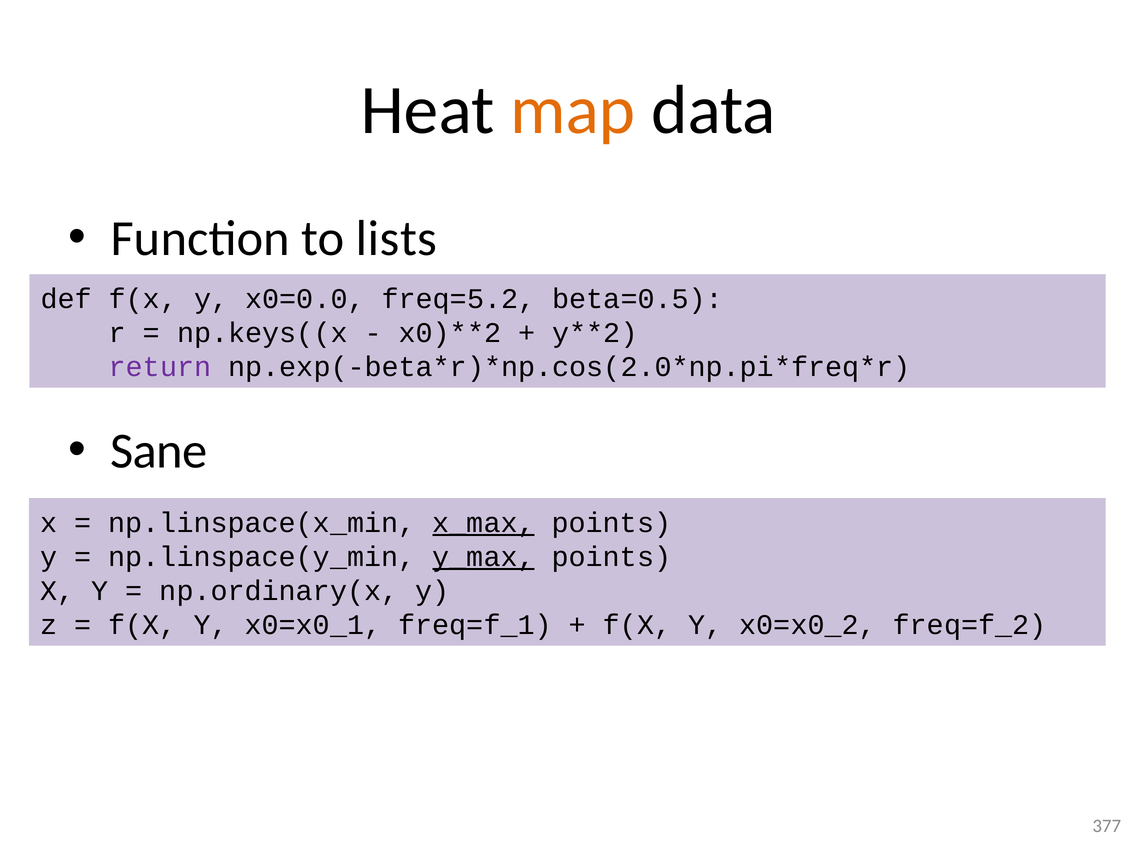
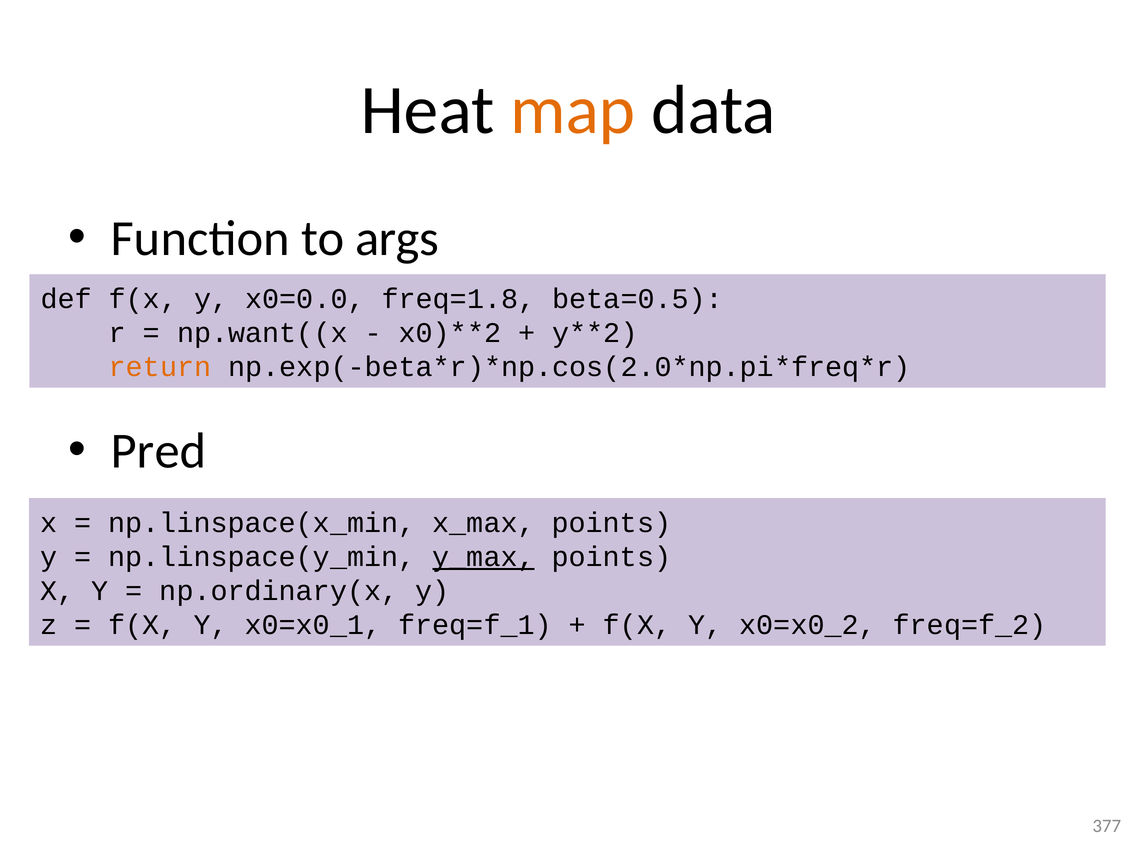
lists: lists -> args (397, 239)
freq=5.2: freq=5.2 -> freq=1.8 (458, 299)
np.keys((x: np.keys((x -> np.want((x (262, 333)
return colour: purple -> orange (160, 367)
Sane: Sane -> Pred (159, 451)
x_max underline: present -> none (484, 523)
